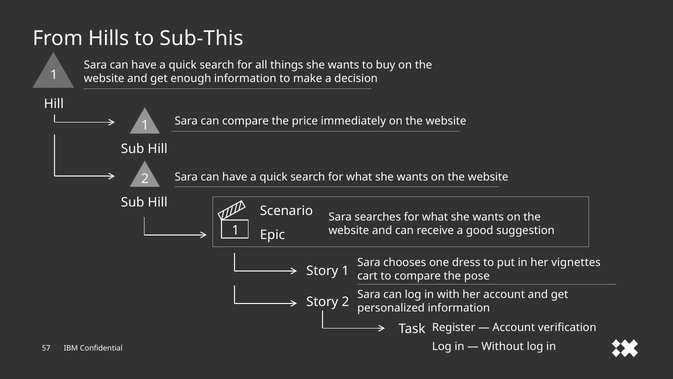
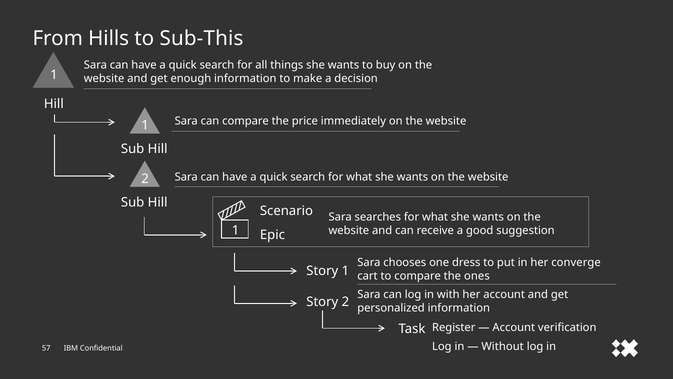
vignettes: vignettes -> converge (576, 262)
pose: pose -> ones (477, 276)
